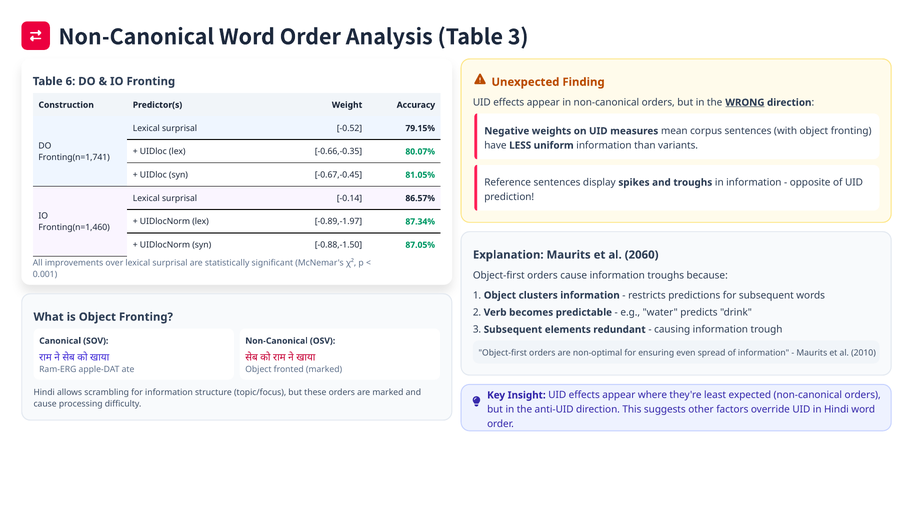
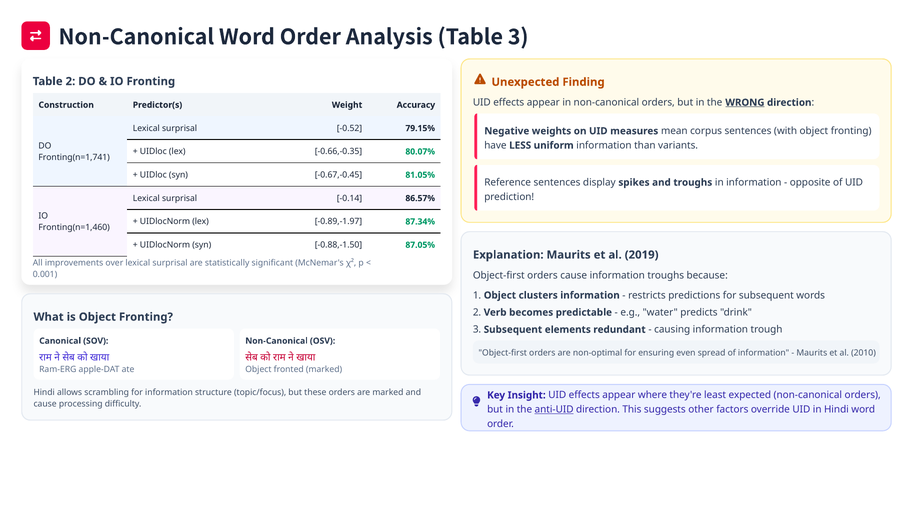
Table 6: 6 -> 2 (70, 81)
2060: 2060 -> 2019 (642, 255)
anti-UID underline: none -> present (554, 409)
